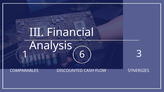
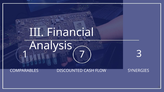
6: 6 -> 7 (82, 55)
